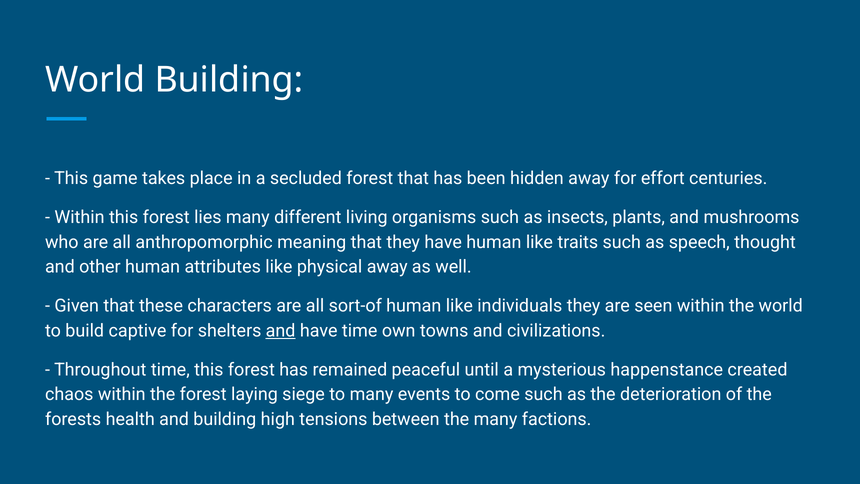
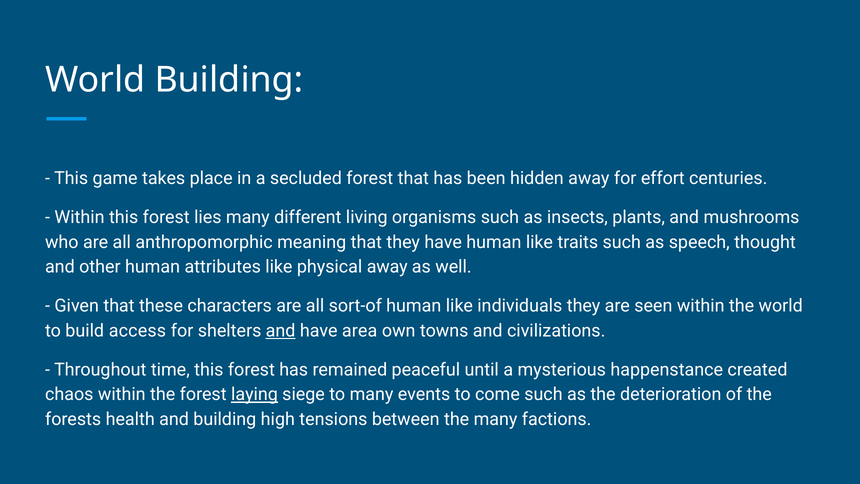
captive: captive -> access (137, 331)
have time: time -> area (360, 331)
laying underline: none -> present (254, 394)
